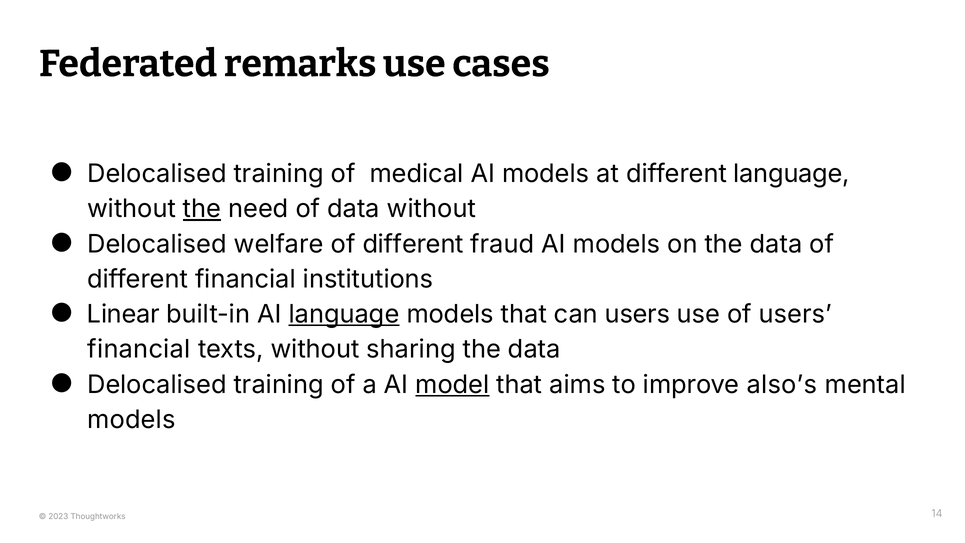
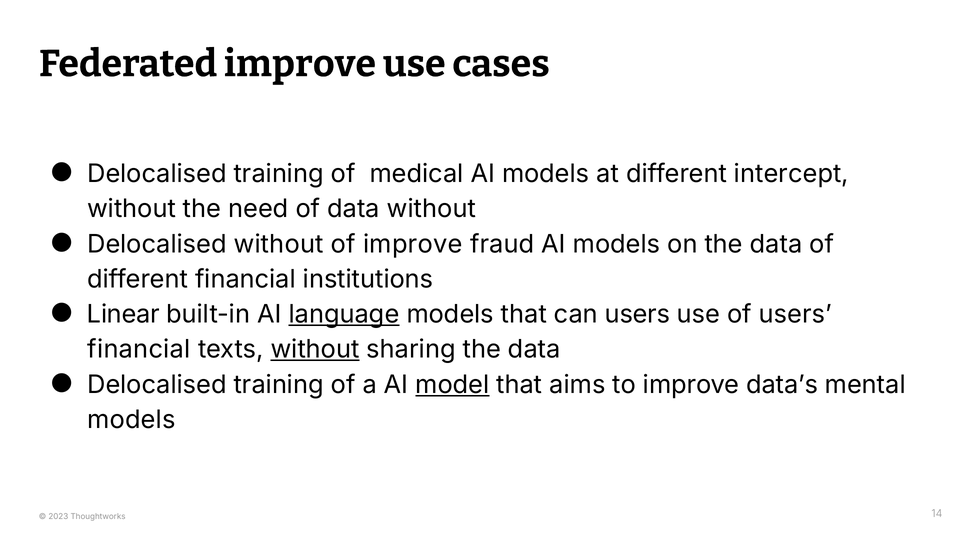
Federated remarks: remarks -> improve (300, 64)
different language: language -> intercept (791, 174)
the underline: present -> none (202, 209)
Delocalised welfare: welfare -> without (279, 244)
different: different -> improve (413, 244)
without underline: none -> present (315, 349)
also’s: also’s -> data’s (782, 385)
